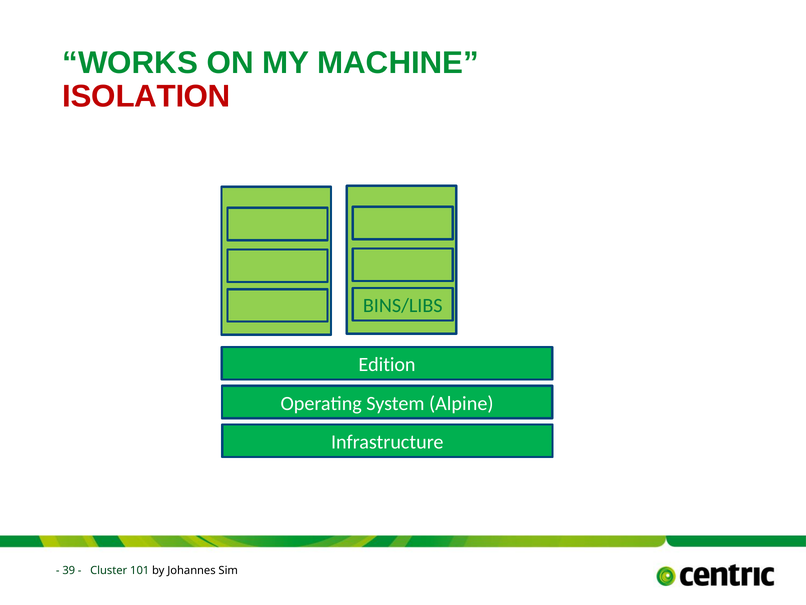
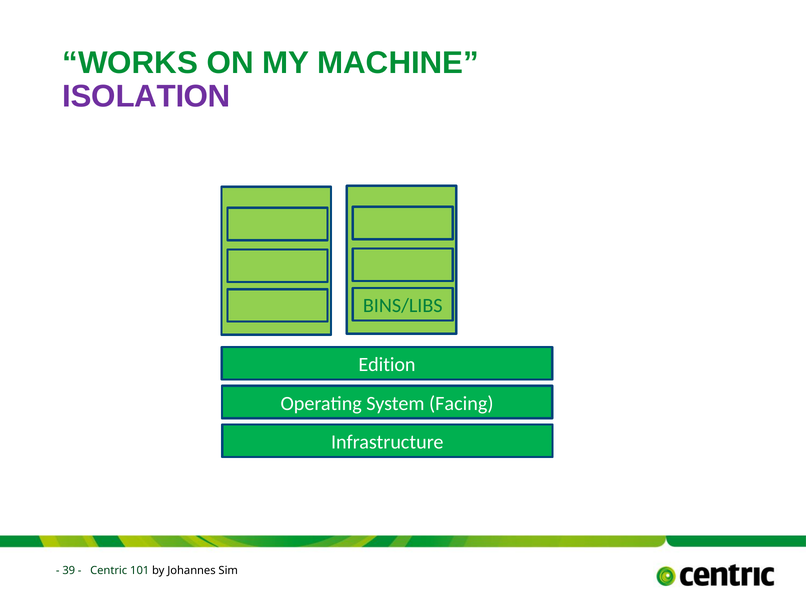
ISOLATION colour: red -> purple (147, 96)
Alpine: Alpine -> Facing (461, 403)
Cluster: Cluster -> Centric (109, 570)
